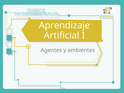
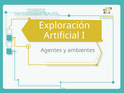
Aprendizaje: Aprendizaje -> Exploración (64, 25)
